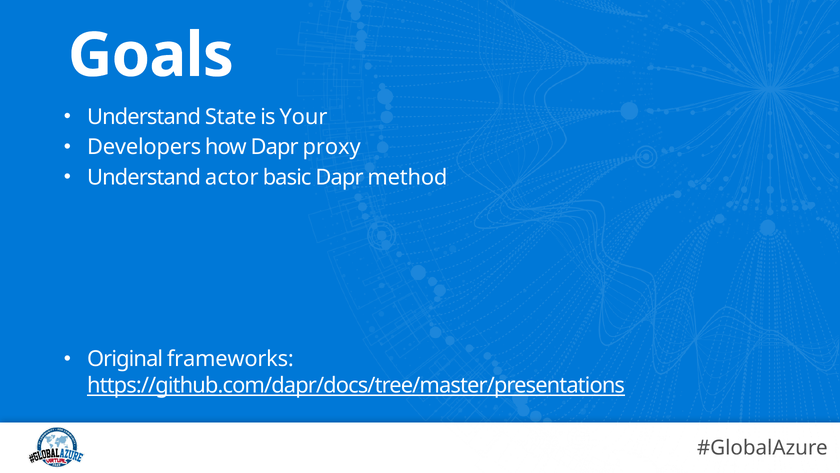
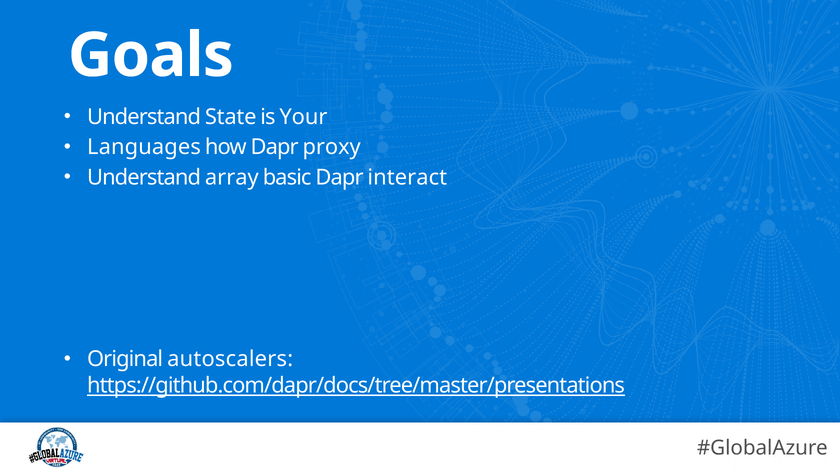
Developers: Developers -> Languages (144, 147)
actor: actor -> array (232, 177)
method: method -> interact (407, 177)
frameworks: frameworks -> autoscalers (230, 359)
